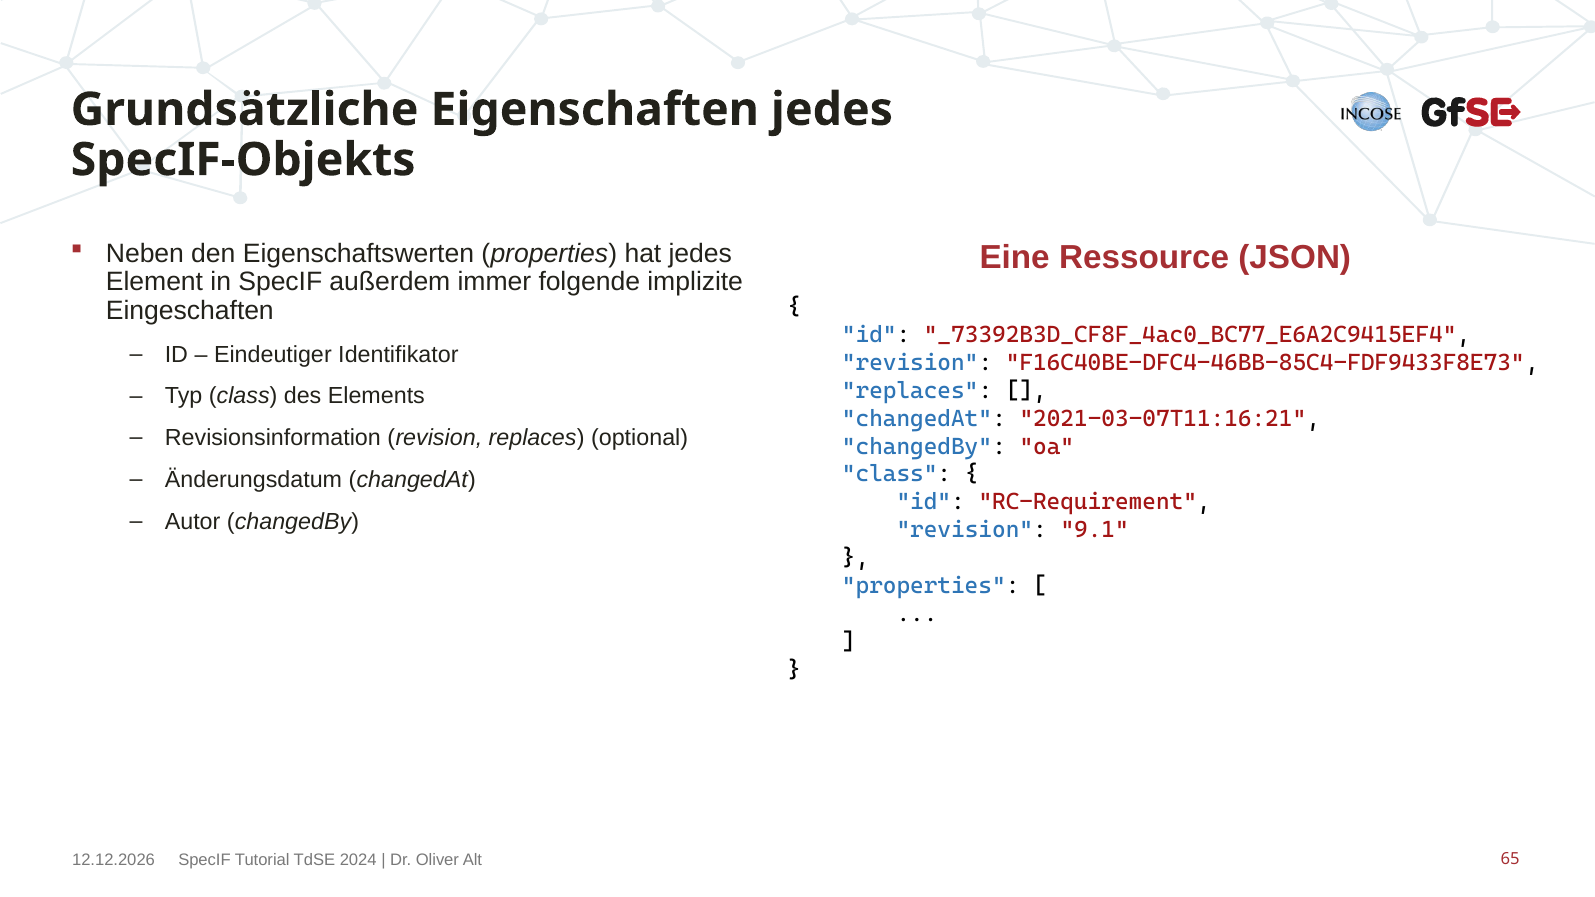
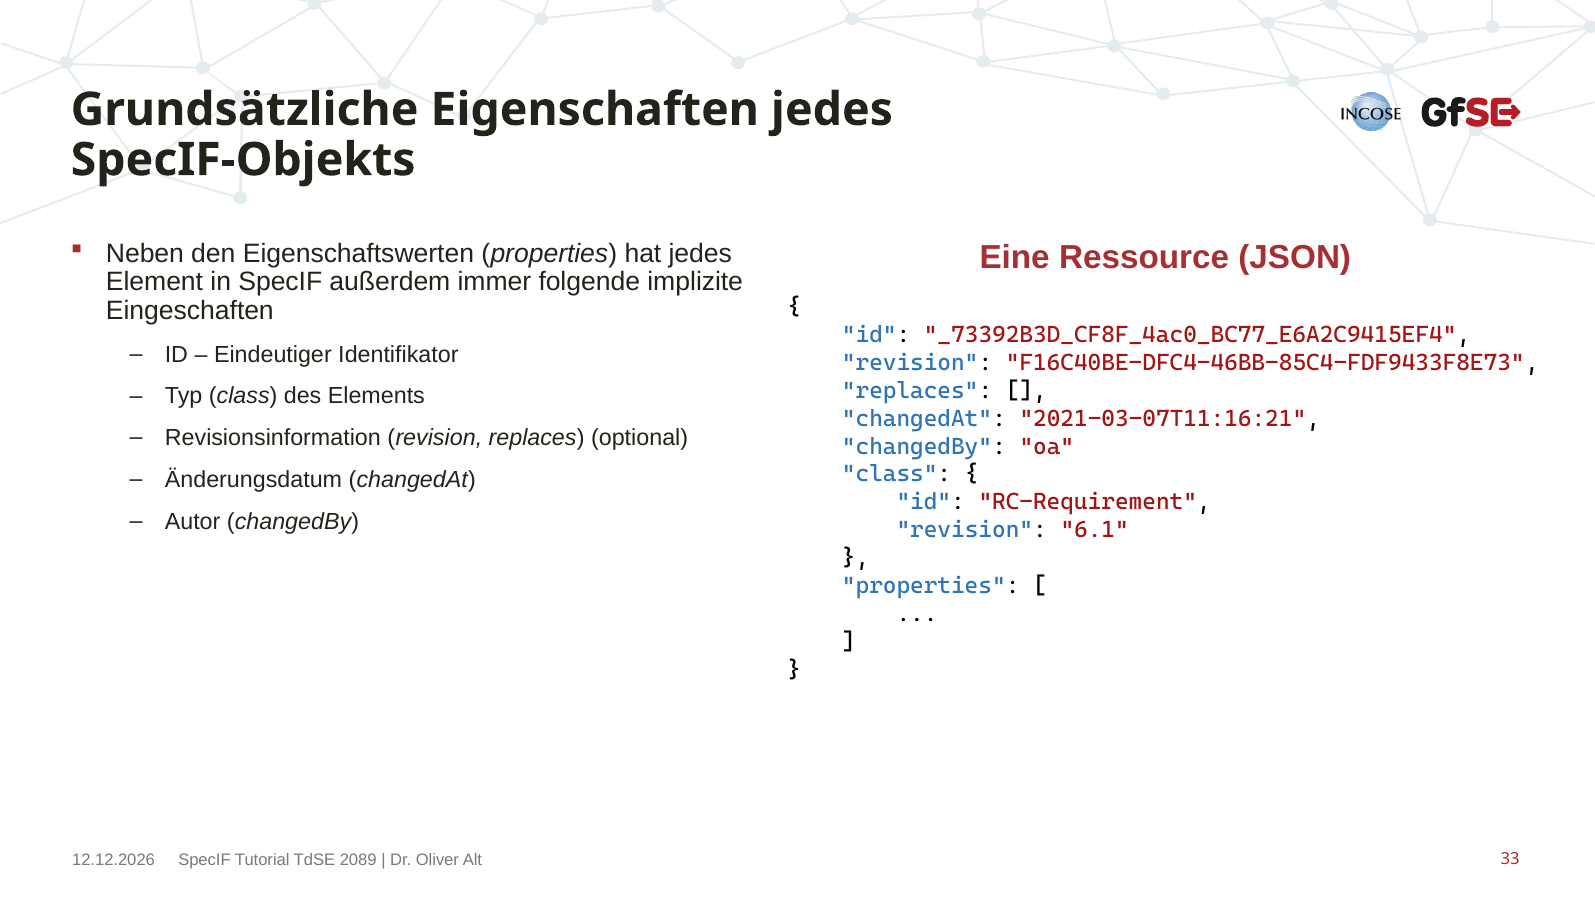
9.1: 9.1 -> 6.1 (1095, 530)
2024: 2024 -> 2089 (358, 860)
65: 65 -> 33 (1510, 859)
